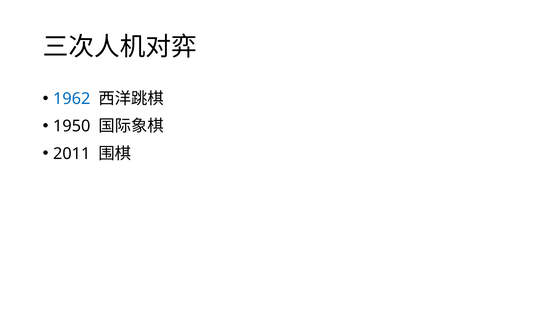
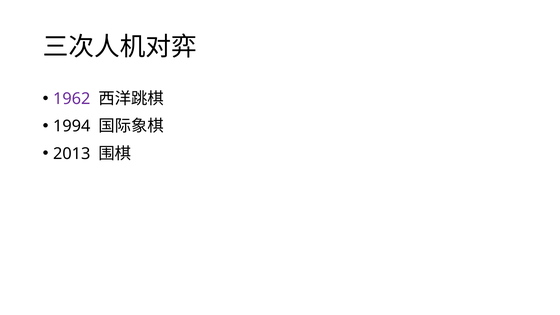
1962 colour: blue -> purple (72, 99)
1950: 1950 -> 1994 (72, 126)
2011: 2011 -> 2013 (72, 154)
